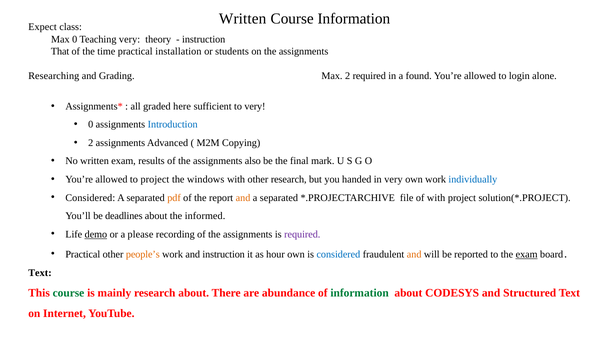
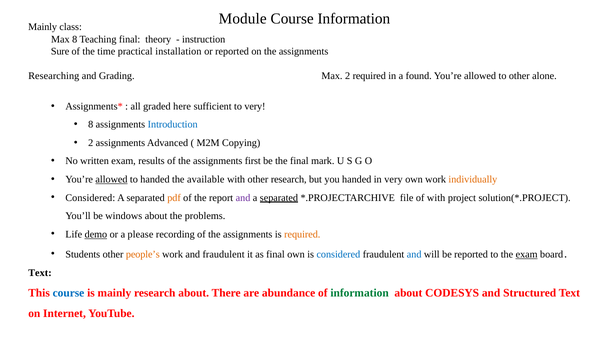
Written: Written -> Module (243, 19)
Expect: Expect -> Mainly (43, 27)
Max 0: 0 -> 8 (75, 39)
Teaching very: very -> final (130, 39)
That: That -> Sure (60, 51)
or students: students -> reported (232, 51)
to login: login -> other (519, 76)
0: 0 -> 8 (91, 124)
also: also -> first (253, 161)
allowed underline: none -> present (111, 179)
to project: project -> handed (155, 179)
windows: windows -> available (206, 179)
individually colour: blue -> orange (473, 179)
and colour: orange -> purple (243, 197)
separated underline: none -> present (279, 197)
deadlines: deadlines -> windows (124, 216)
informed: informed -> problems (205, 216)
required colour: purple -> orange (302, 234)
Practical: Practical -> Students (83, 254)
and instruction: instruction -> fraudulent (224, 254)
as hour: hour -> final (276, 254)
and colour: orange -> blue (414, 254)
course colour: green -> blue (68, 293)
